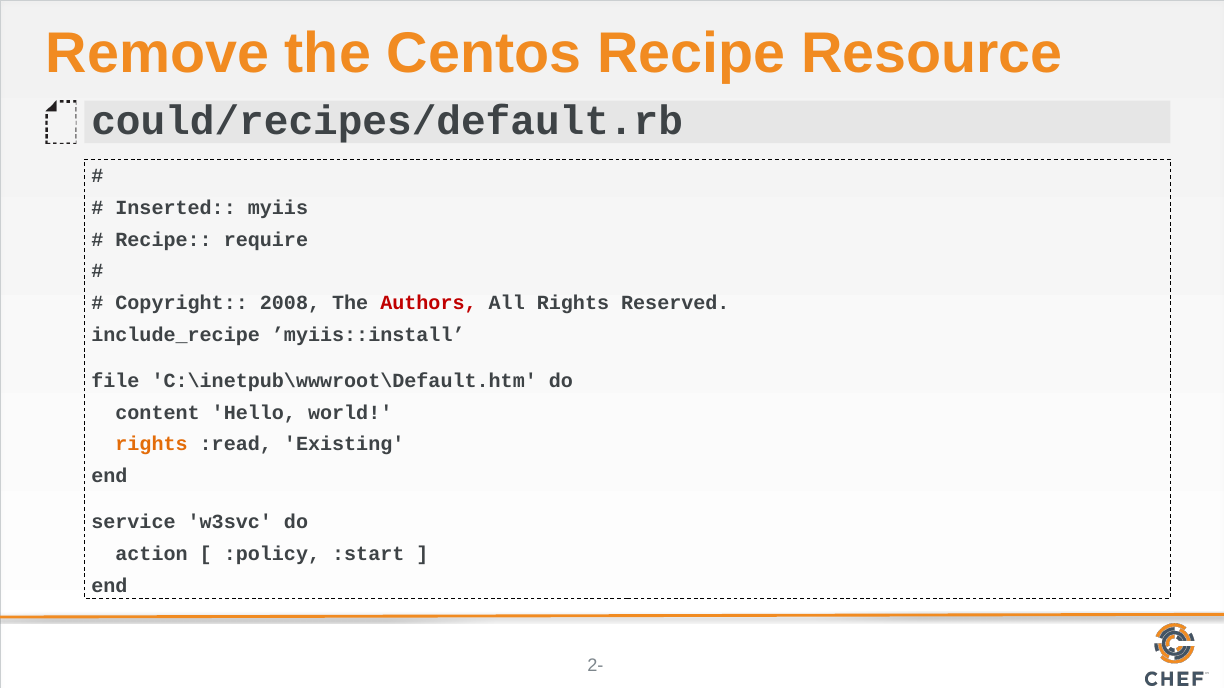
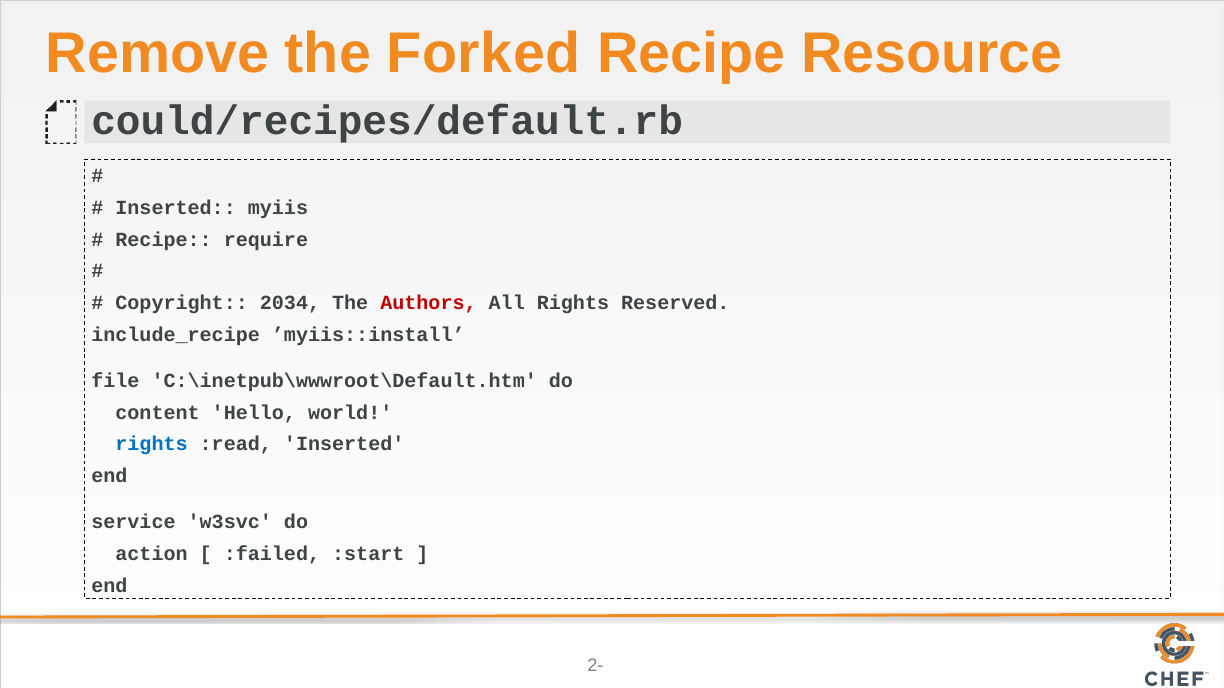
Centos: Centos -> Forked (484, 54)
2008: 2008 -> 2034 (290, 303)
rights colour: orange -> blue (152, 445)
:read Existing: Existing -> Inserted (344, 445)
:policy: :policy -> :failed (272, 554)
